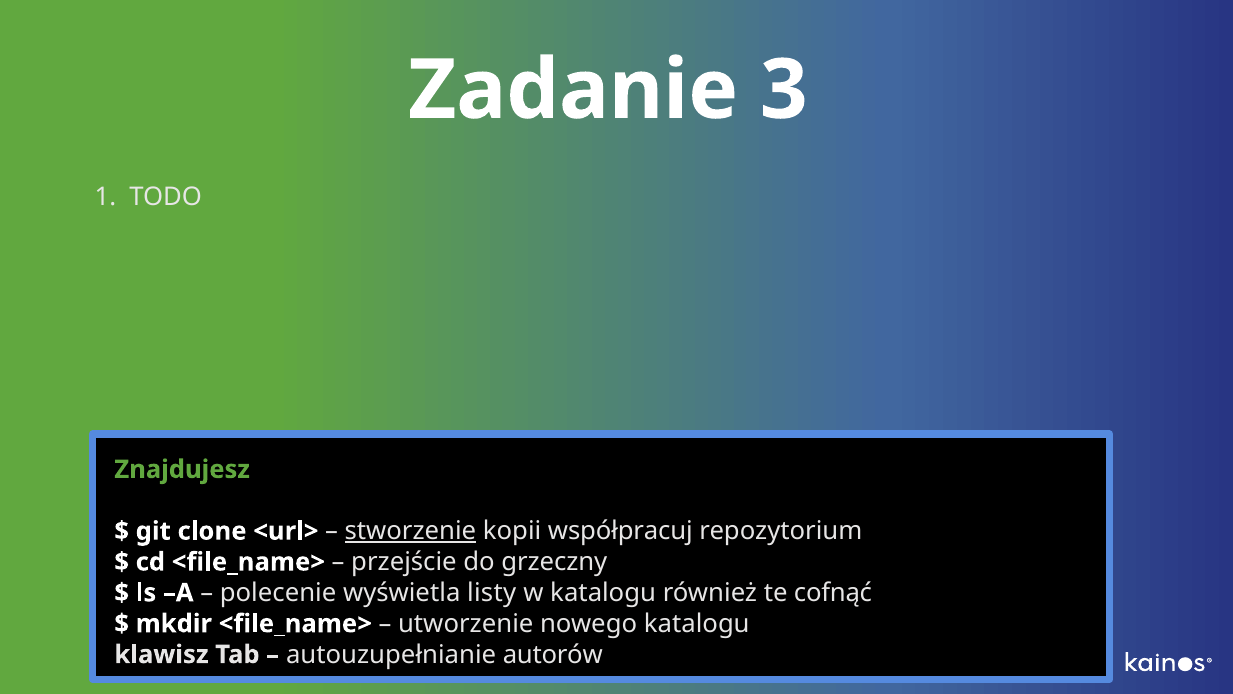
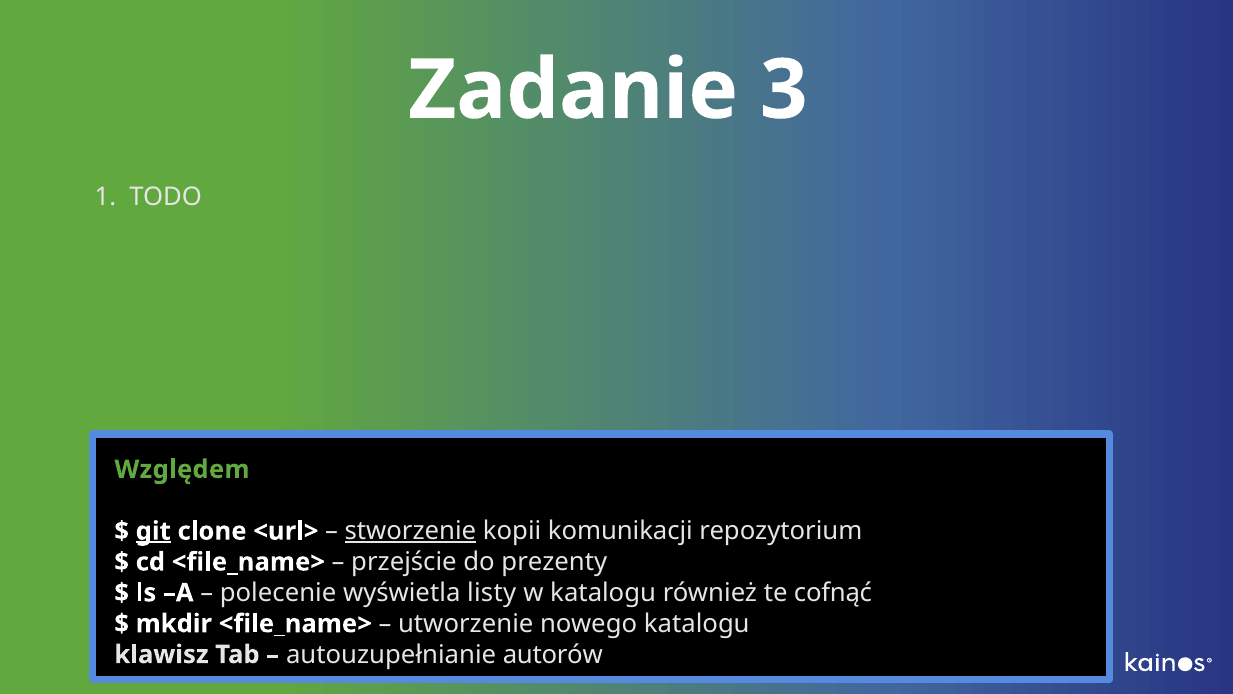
Znajdujesz: Znajdujesz -> Względem (182, 469)
git underline: none -> present (153, 531)
współpracuj: współpracuj -> komunikacji (620, 531)
grzeczny: grzeczny -> prezenty (554, 562)
